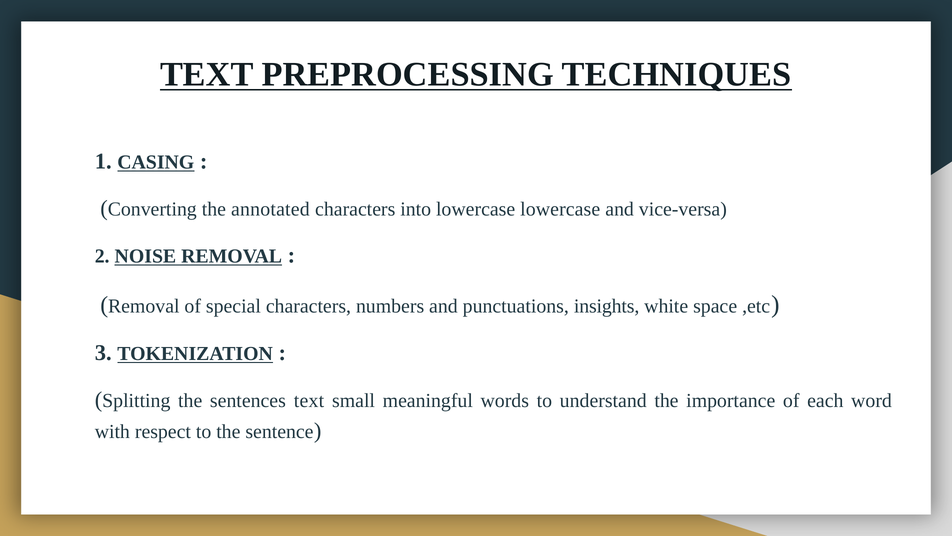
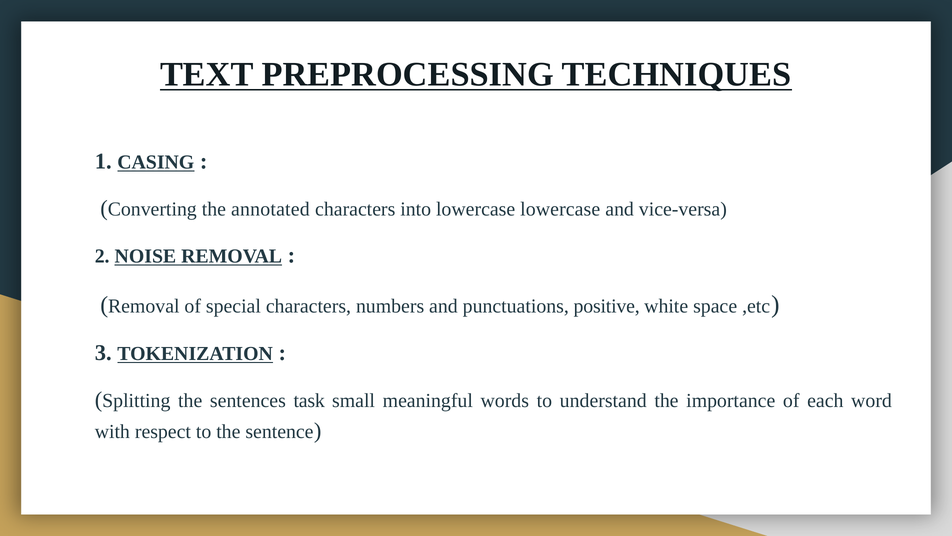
insights: insights -> positive (607, 306)
sentences text: text -> task (309, 400)
